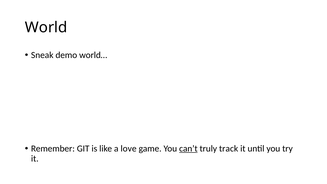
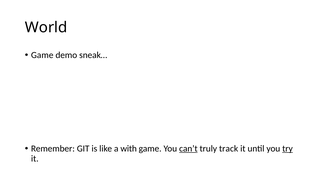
Sneak: Sneak -> Game (42, 55)
world…: world… -> sneak… (93, 55)
love: love -> with (129, 149)
try underline: none -> present (287, 149)
